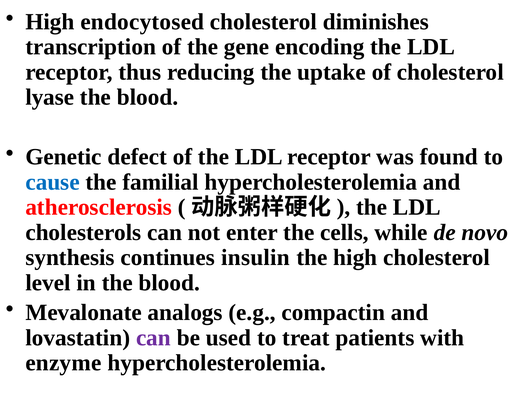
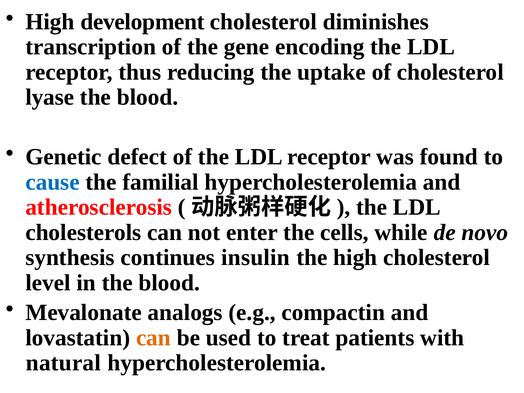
endocytosed: endocytosed -> development (143, 22)
can colour: purple -> orange (153, 338)
enzyme: enzyme -> natural (63, 363)
